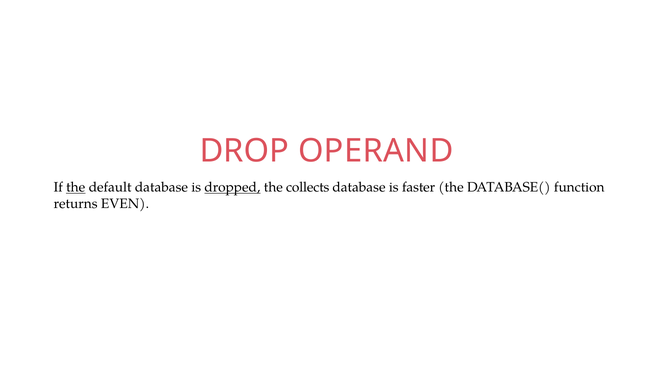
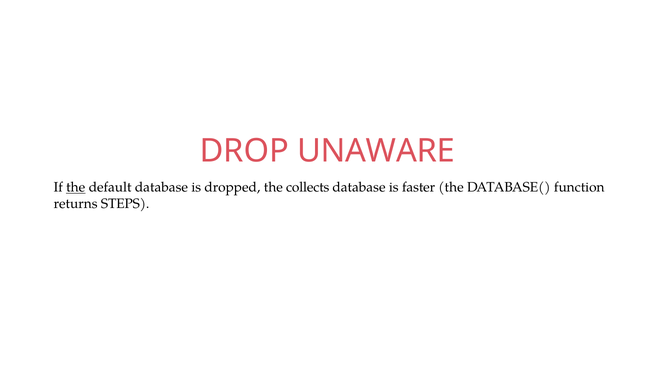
OPERAND: OPERAND -> UNAWARE (376, 151)
dropped underline: present -> none (232, 187)
EVEN: EVEN -> STEPS (125, 204)
